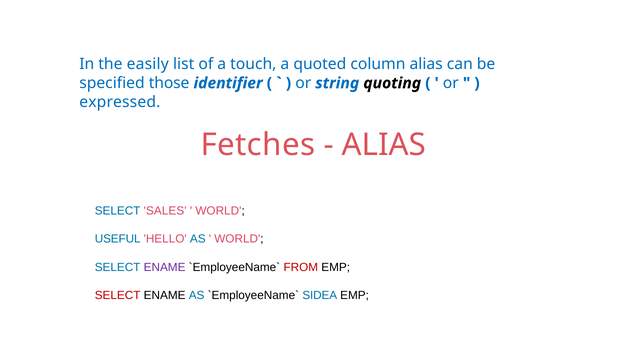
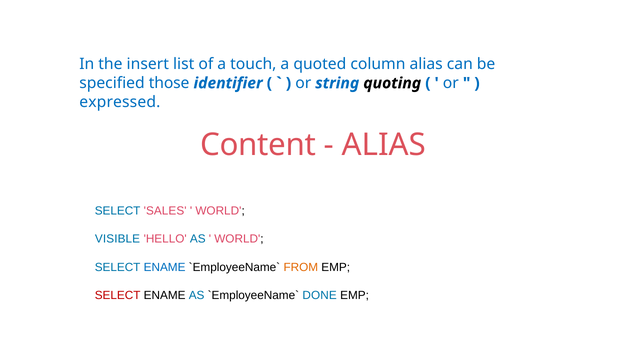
easily: easily -> insert (148, 64)
Fetches: Fetches -> Content (258, 145)
USEFUL: USEFUL -> VISIBLE (118, 239)
ENAME colour: purple -> blue (165, 267)
FROM colour: red -> orange (301, 267)
SIDEA: SIDEA -> DONE (320, 295)
